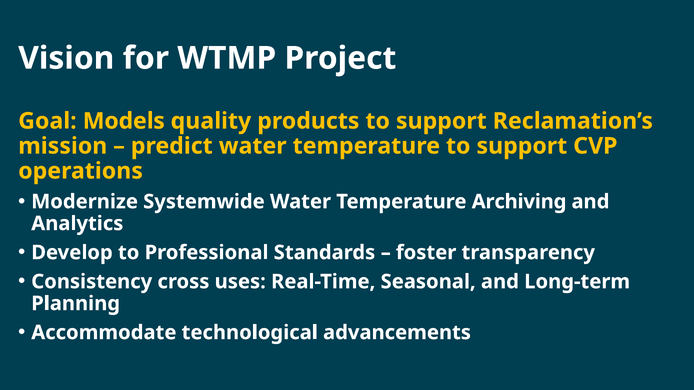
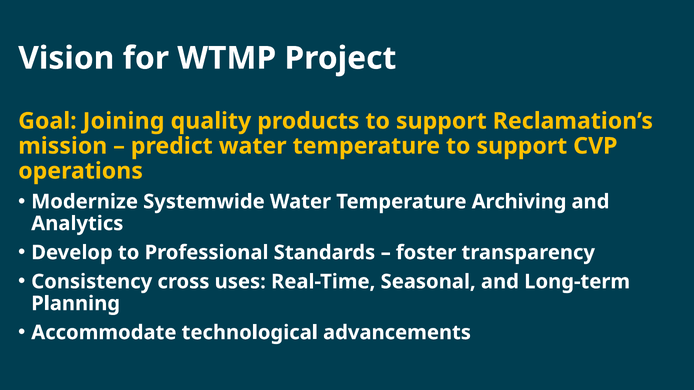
Models: Models -> Joining (124, 121)
